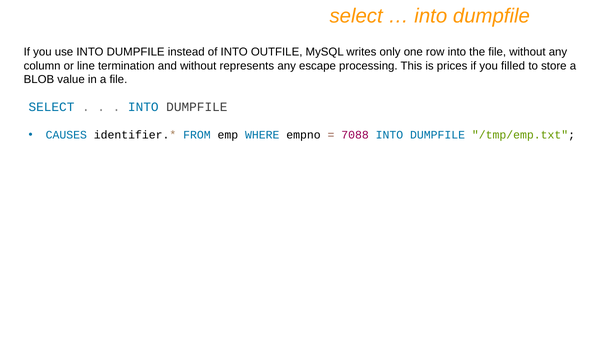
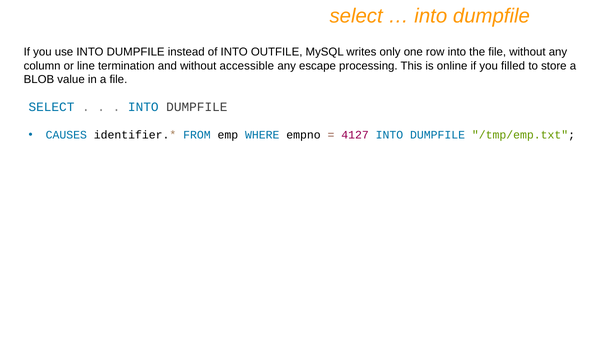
represents: represents -> accessible (247, 66)
prices: prices -> online (452, 66)
7088: 7088 -> 4127 (355, 135)
